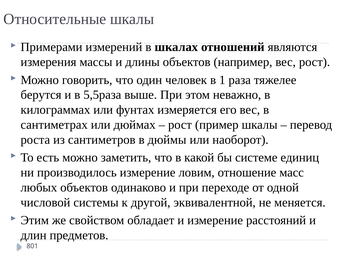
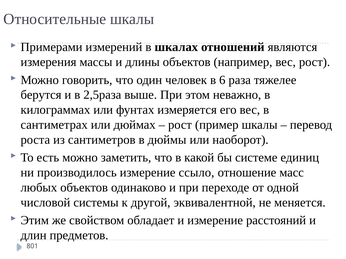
1: 1 -> 6 (222, 80)
5,5раза: 5,5раза -> 2,5раза (102, 95)
ловим: ловим -> ссыло (197, 173)
